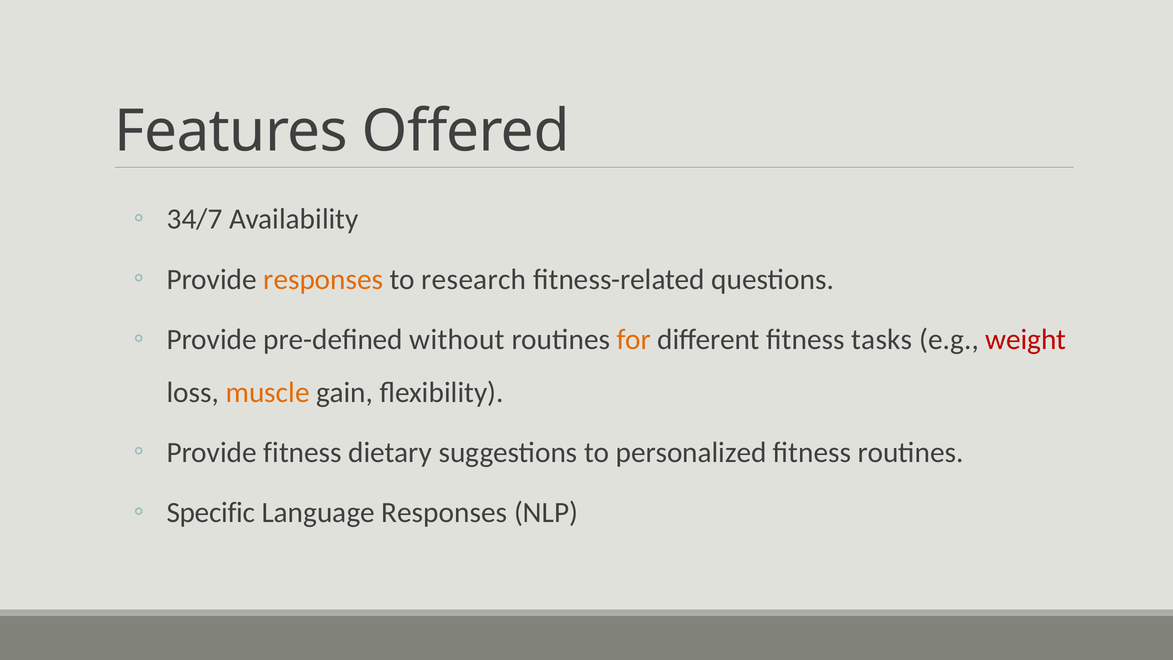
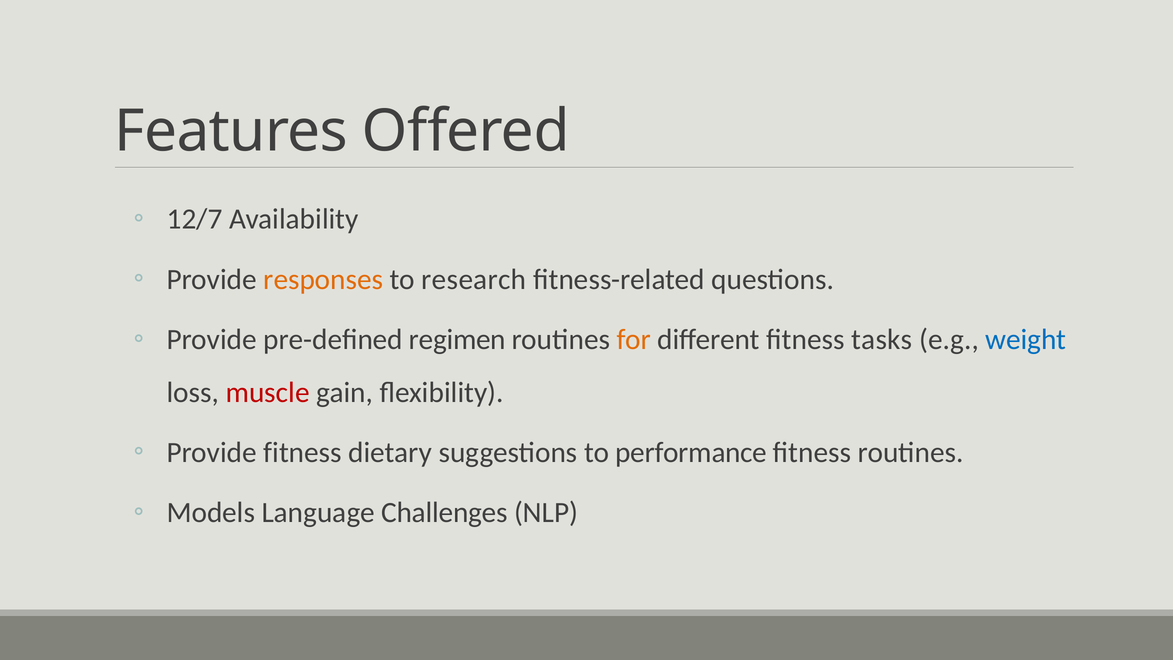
34/7: 34/7 -> 12/7 (195, 219)
without: without -> regimen (457, 339)
weight colour: red -> blue (1026, 339)
muscle colour: orange -> red (268, 392)
personalized: personalized -> performance (691, 452)
Specific: Specific -> Models (211, 513)
Language Responses: Responses -> Challenges (445, 513)
